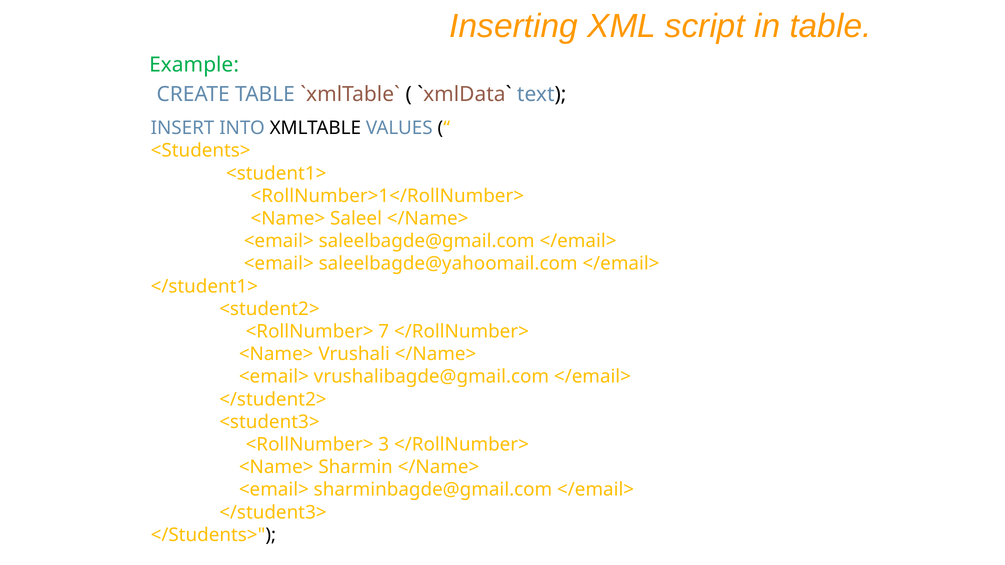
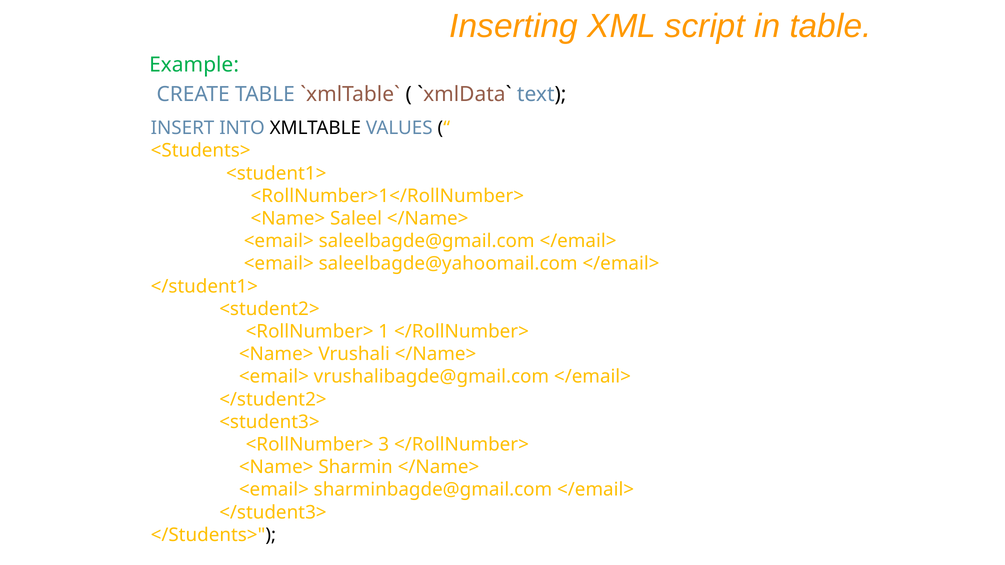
7: 7 -> 1 (384, 332)
